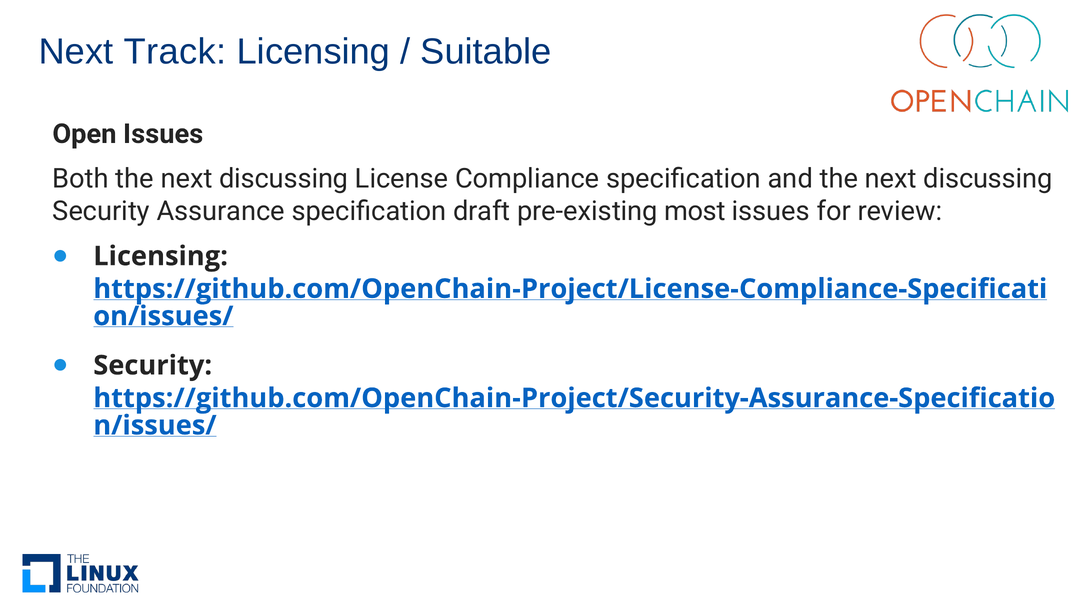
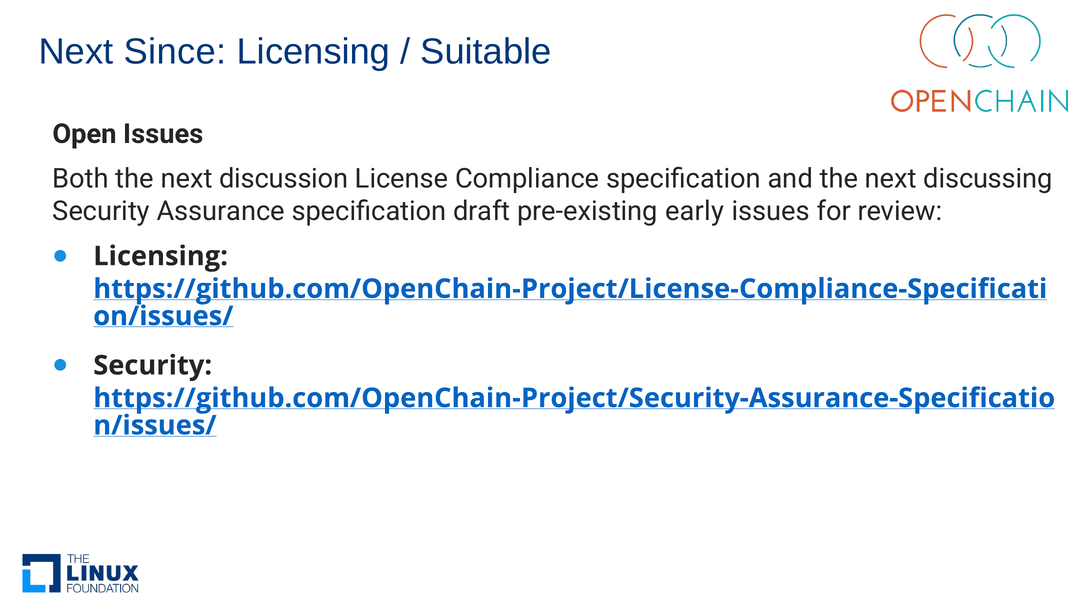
Track: Track -> Since (175, 52)
Both the next discussing: discussing -> discussion (284, 179)
most: most -> early (695, 211)
